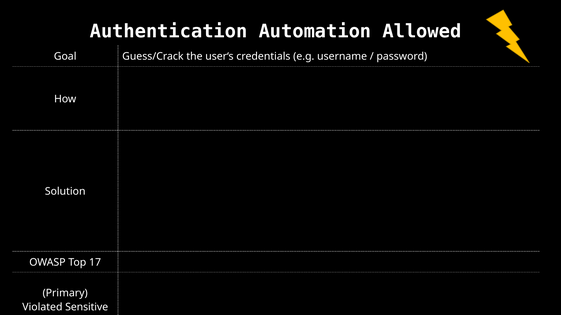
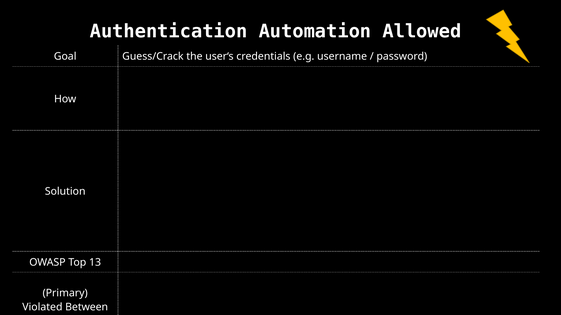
17: 17 -> 13 (95, 263)
Sensitive: Sensitive -> Between (87, 308)
